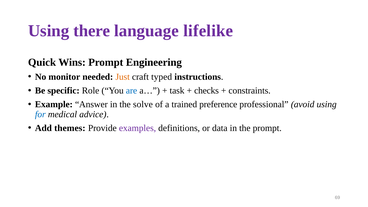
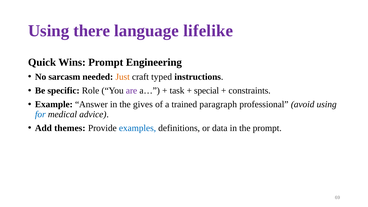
monitor: monitor -> sarcasm (64, 77)
are colour: blue -> purple (132, 91)
checks: checks -> special (207, 91)
solve: solve -> gives (143, 104)
preference: preference -> paragraph (218, 104)
examples colour: purple -> blue (137, 128)
